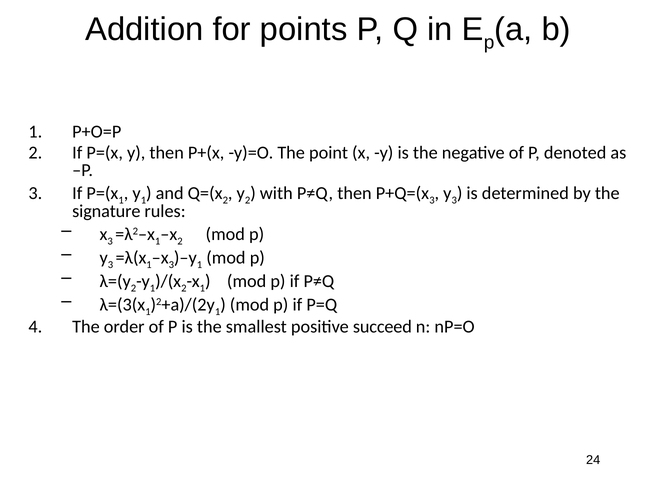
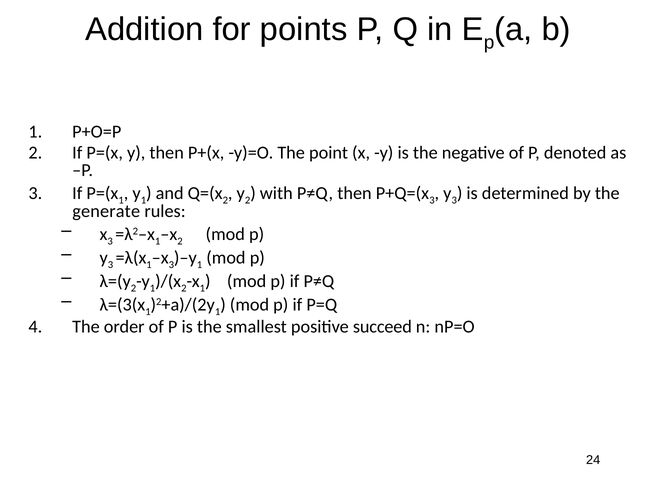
signature: signature -> generate (106, 211)
